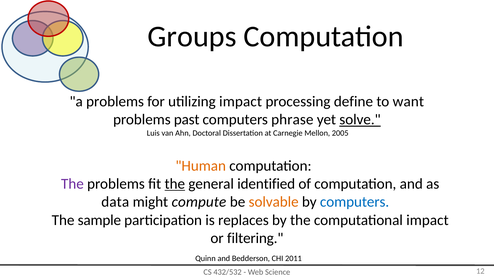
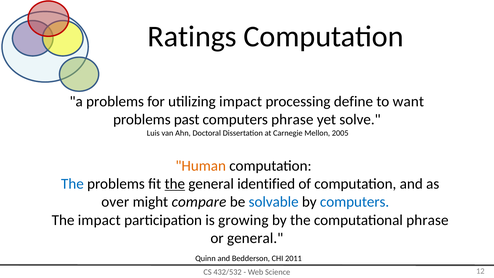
Groups: Groups -> Ratings (192, 36)
solve underline: present -> none (360, 120)
The colour: purple -> blue (72, 184)
data: data -> over (115, 202)
compute: compute -> compare (199, 202)
solvable colour: orange -> blue (274, 202)
The sample: sample -> impact (99, 220)
replaces: replaces -> growing (243, 220)
computational impact: impact -> phrase (427, 220)
or filtering: filtering -> general (255, 238)
